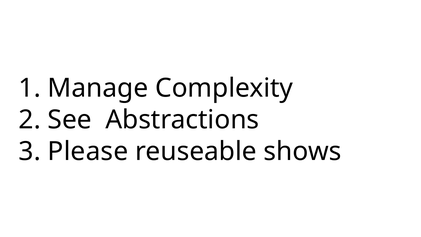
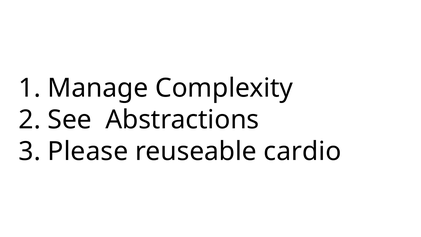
shows: shows -> cardio (302, 151)
